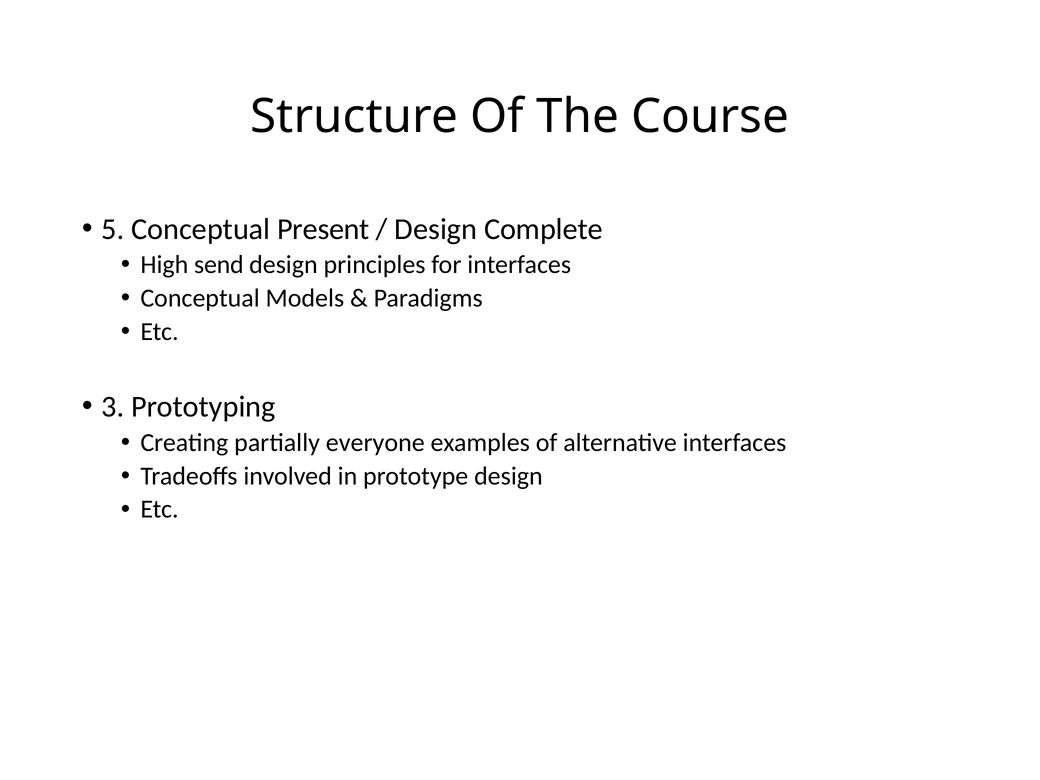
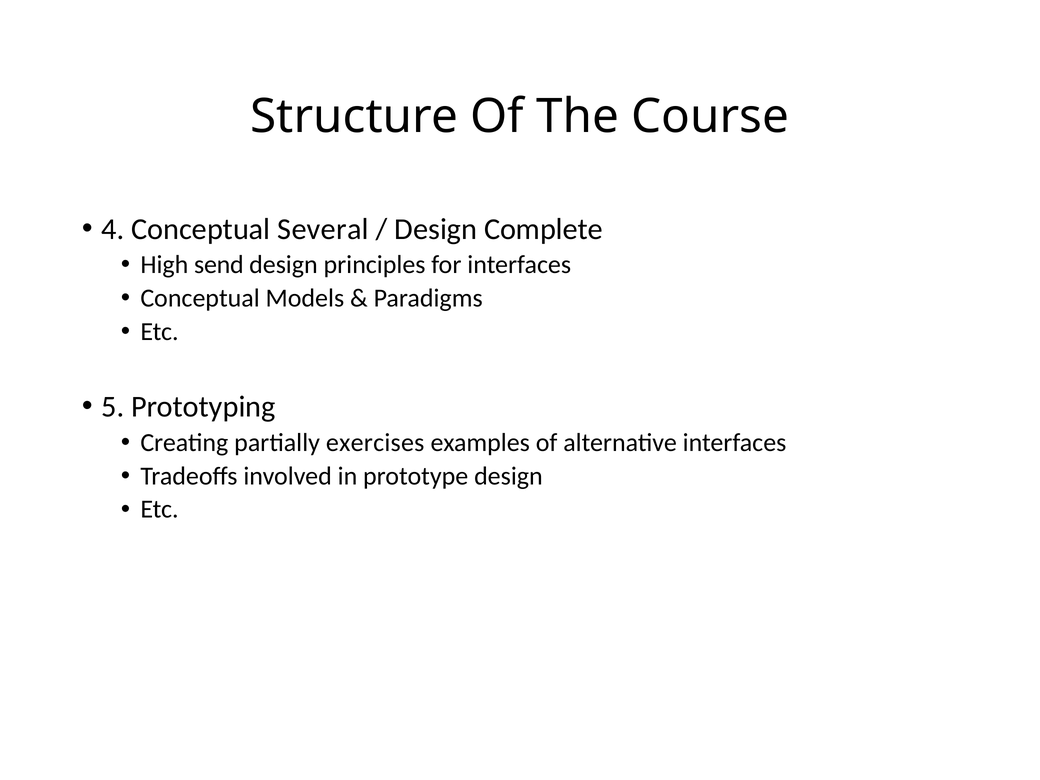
5: 5 -> 4 (113, 229)
Present: Present -> Several (323, 229)
3: 3 -> 5 (113, 407)
everyone: everyone -> exercises (375, 442)
